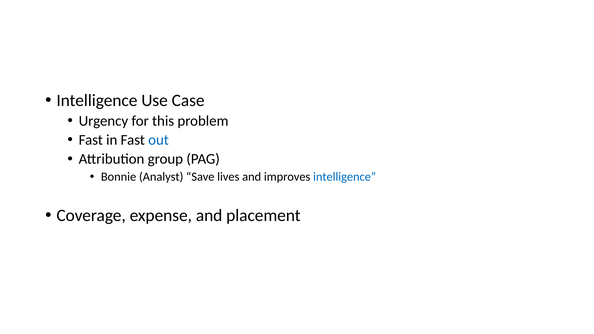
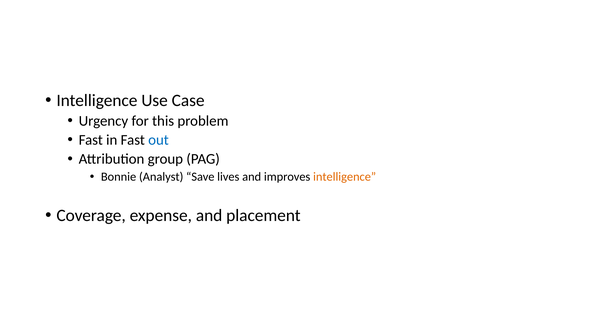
intelligence colour: blue -> orange (345, 177)
